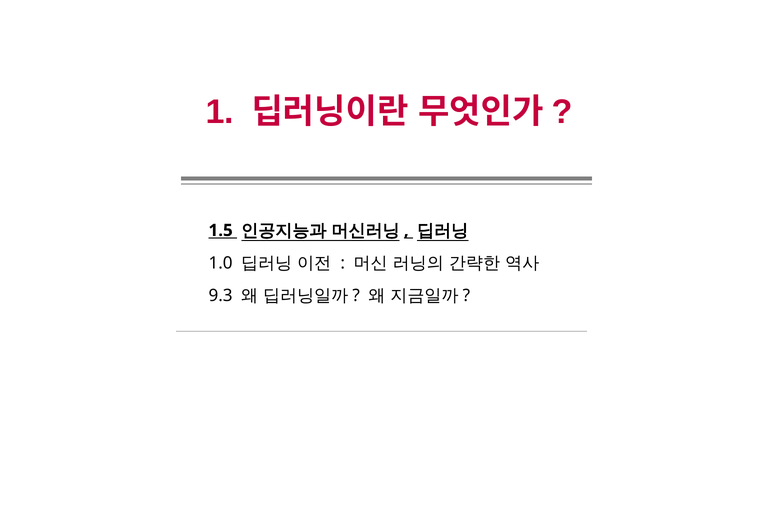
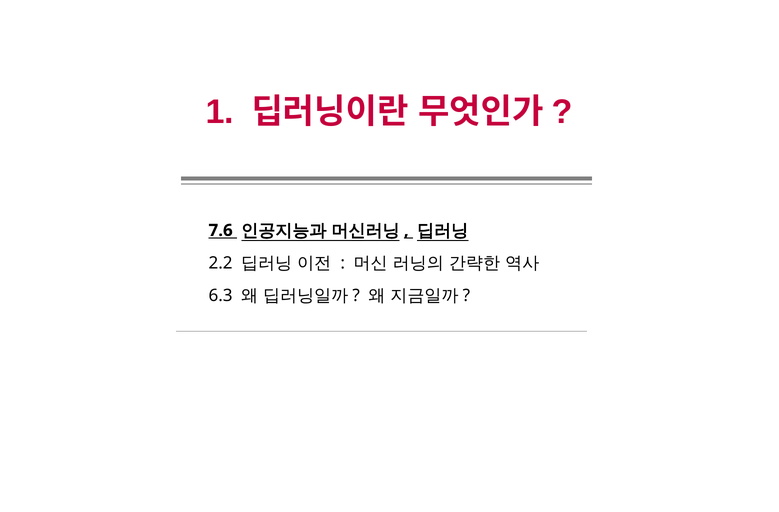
1.5: 1.5 -> 7.6 (221, 230)
1.0: 1.0 -> 2.2 (221, 263)
9.3: 9.3 -> 6.3 (221, 295)
